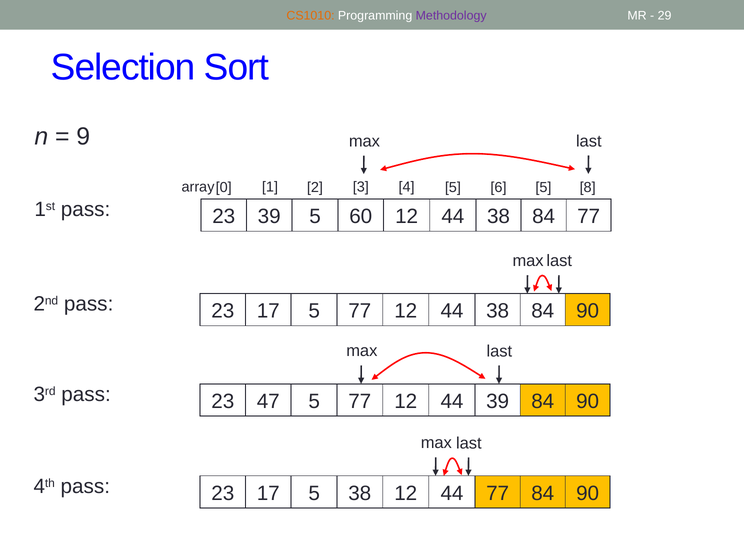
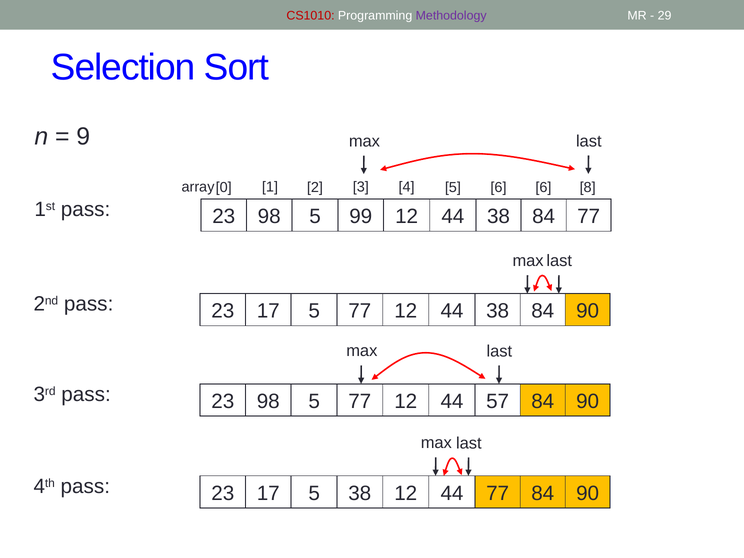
CS1010 colour: orange -> red (311, 16)
6 5: 5 -> 6 (543, 187)
39: 39 -> 98 (269, 217)
60: 60 -> 99 (361, 217)
47: 47 -> 98 (268, 401)
44 39: 39 -> 57 (498, 401)
